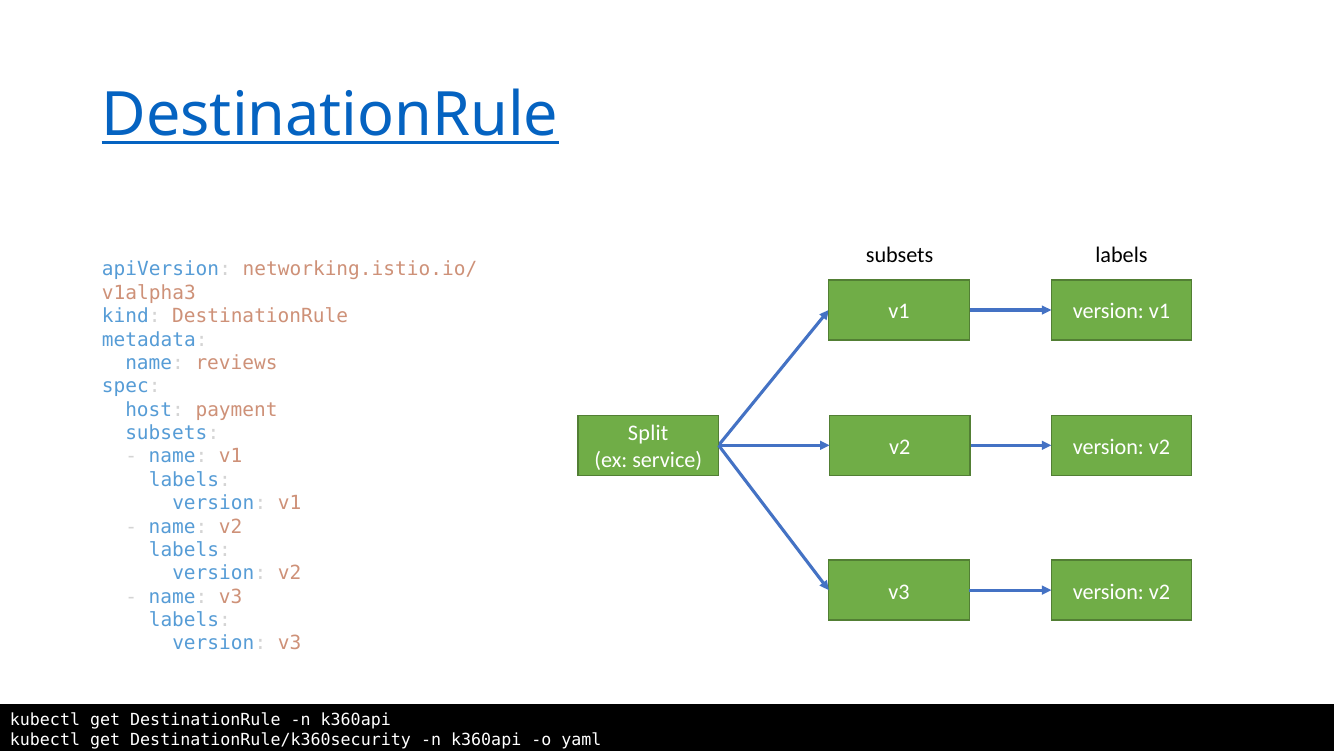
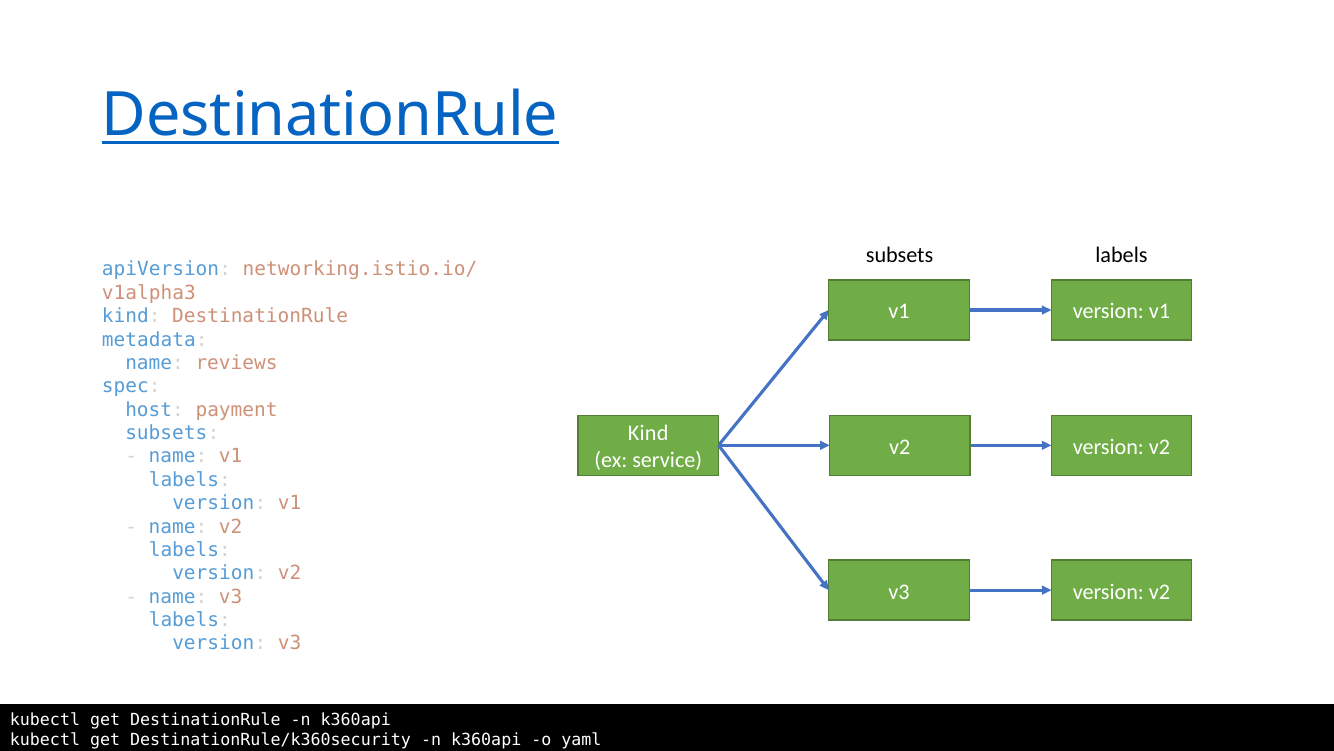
Split: Split -> Kind (648, 433)
